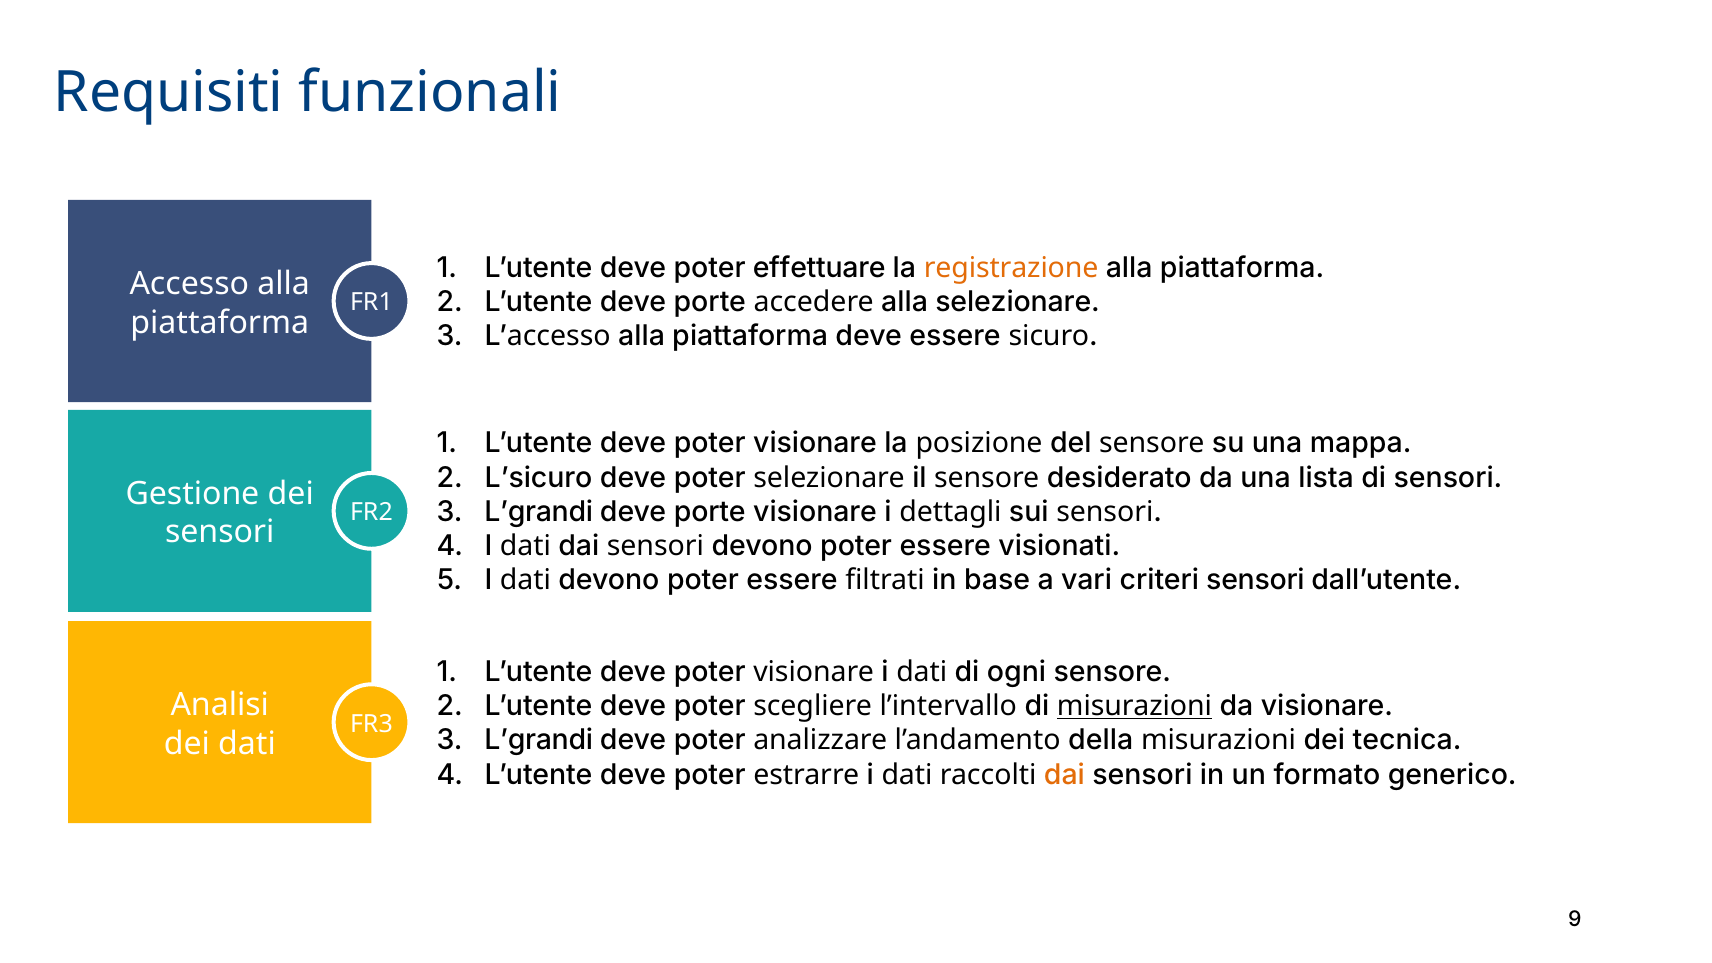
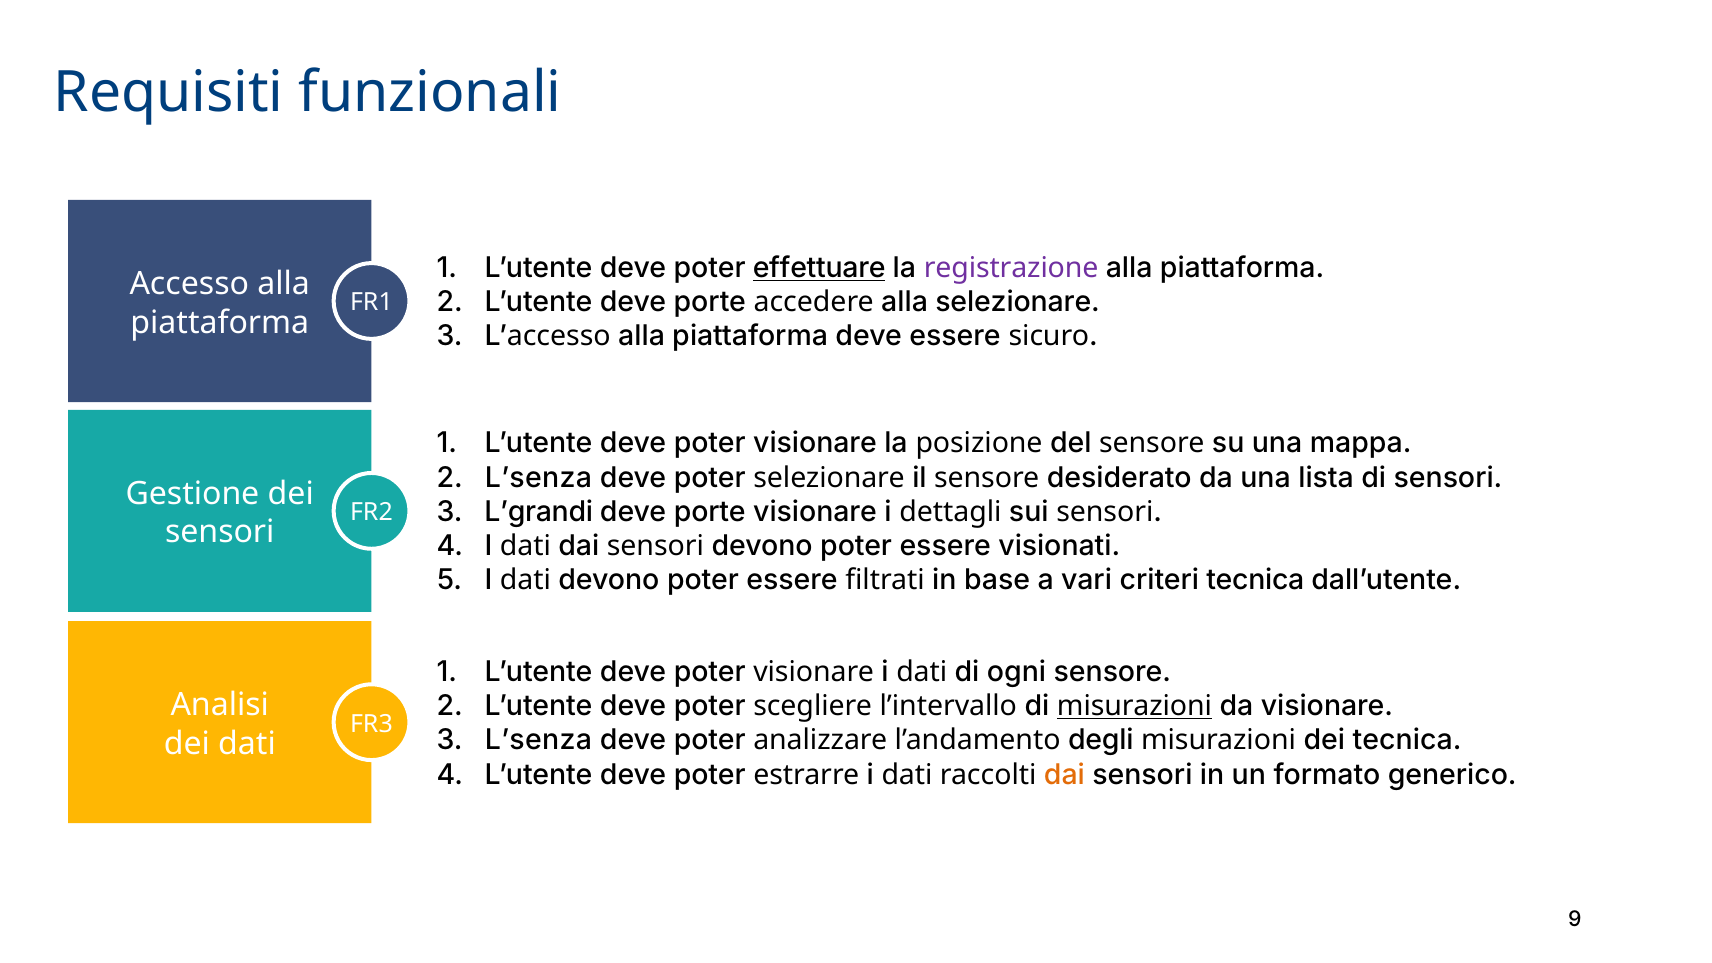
effettuare underline: none -> present (819, 268)
registrazione colour: orange -> purple (1011, 268)
L’sicuro: L’sicuro -> L’senza (538, 478)
criteri sensori: sensori -> tecnica (1255, 580)
L’grandi: L’grandi -> L’senza (538, 740)
della: della -> degli (1101, 740)
